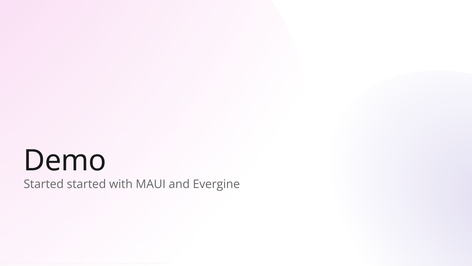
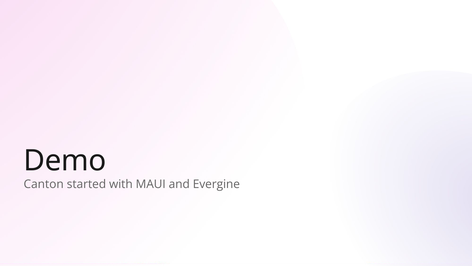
Started: Started -> Canton (44, 184)
